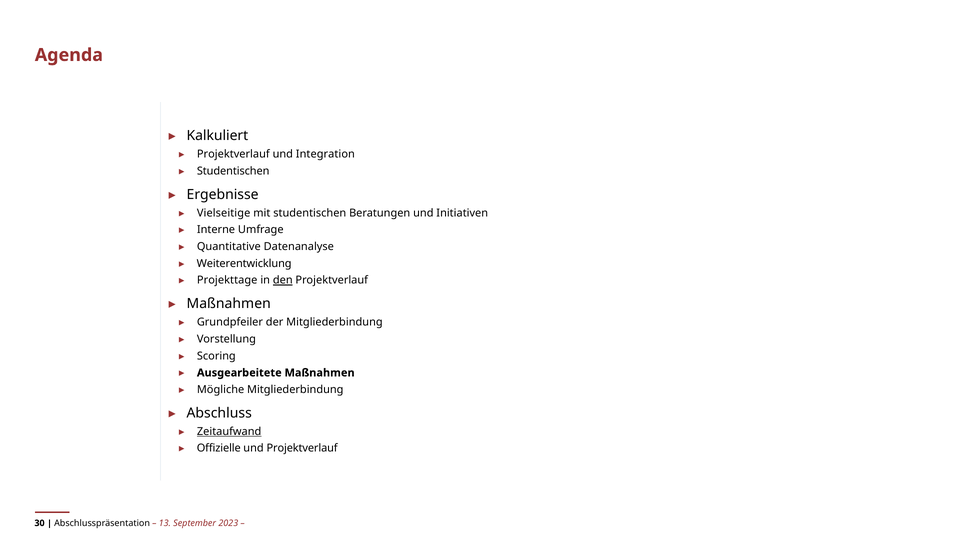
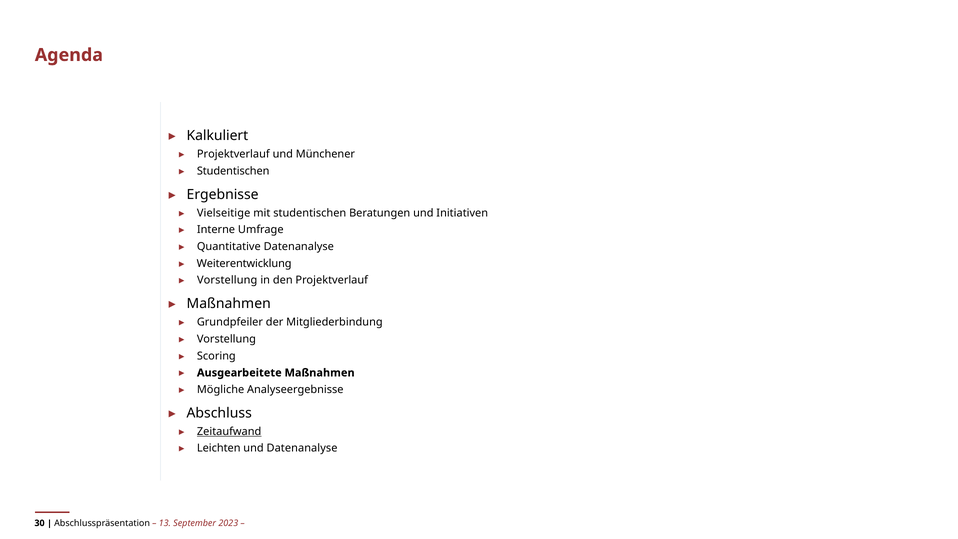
Integration: Integration -> Münchener (325, 154)
Projekttage: Projekttage -> Vorstellung (227, 280)
den underline: present -> none (283, 280)
Mögliche Mitgliederbindung: Mitgliederbindung -> Analyseergebnisse (295, 390)
Offizielle: Offizielle -> Leichten (219, 448)
und Projektverlauf: Projektverlauf -> Datenanalyse (302, 448)
